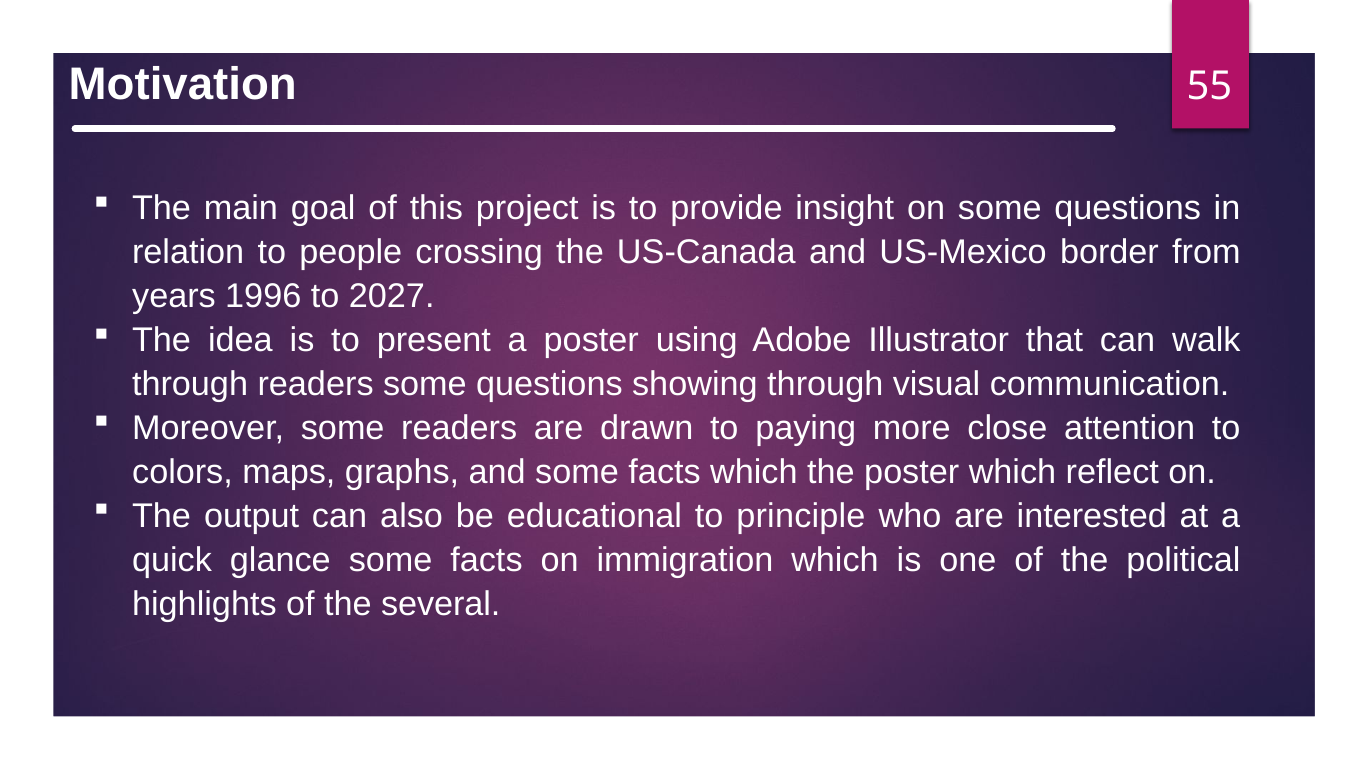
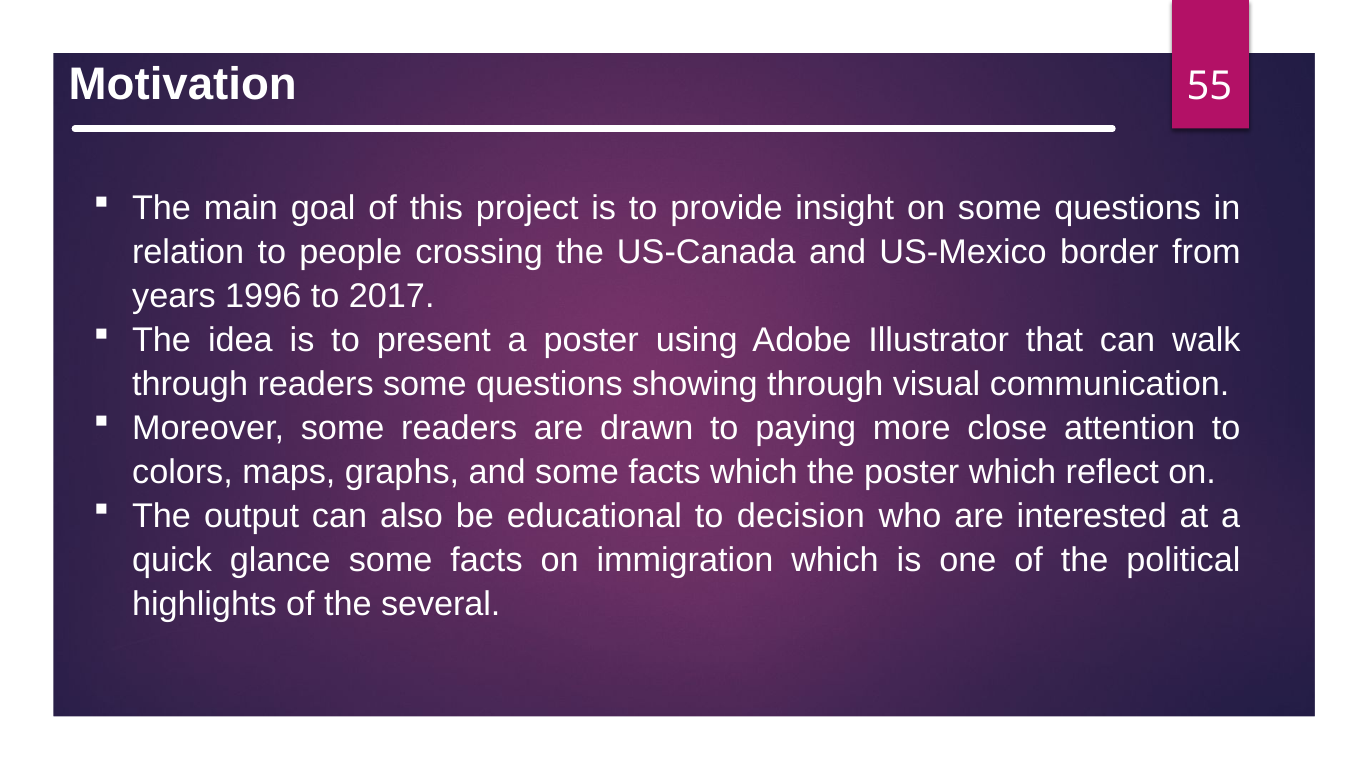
2027: 2027 -> 2017 (392, 296)
principle: principle -> decision (801, 516)
